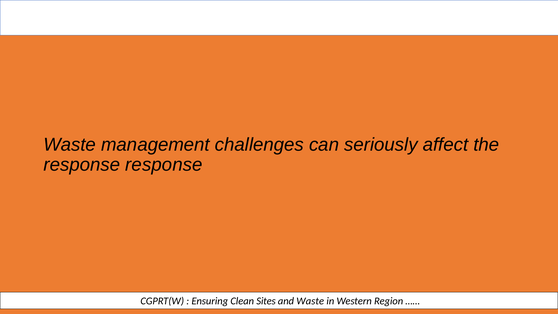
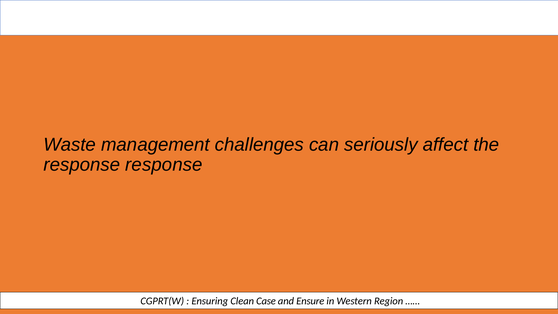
Sites: Sites -> Case (266, 301)
and Waste: Waste -> Ensure (310, 301)
